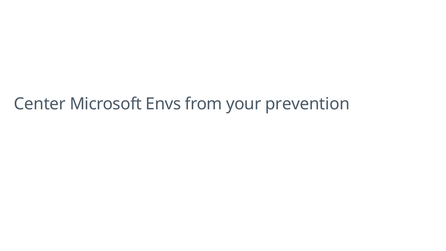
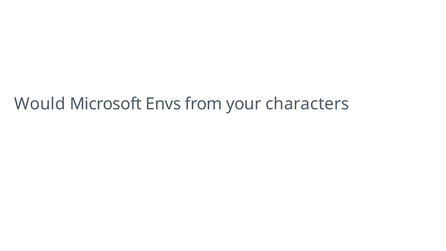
Center: Center -> Would (40, 104)
prevention: prevention -> characters (307, 104)
